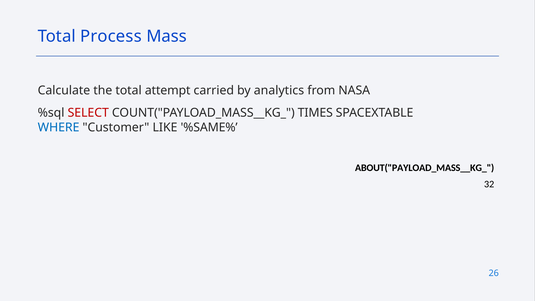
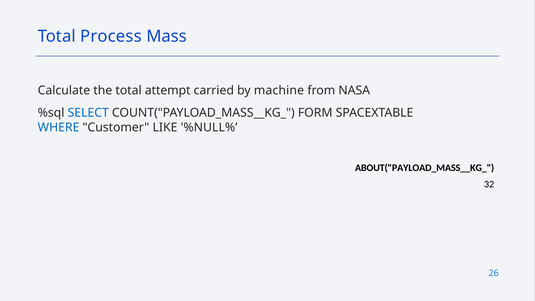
analytics: analytics -> machine (279, 90)
SELECT colour: red -> blue (88, 113)
TIMES: TIMES -> FORM (315, 113)
%SAME%: %SAME% -> %NULL% (209, 127)
